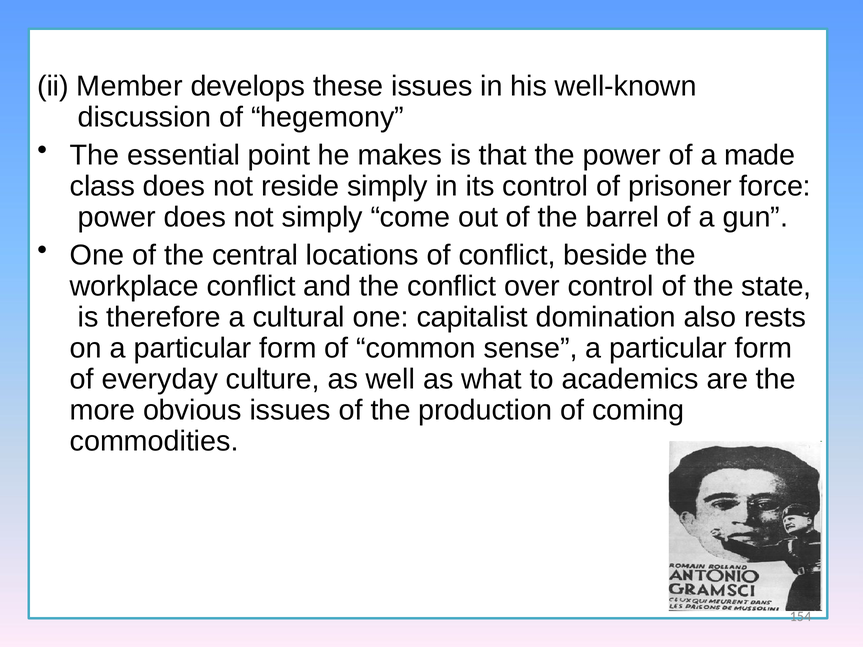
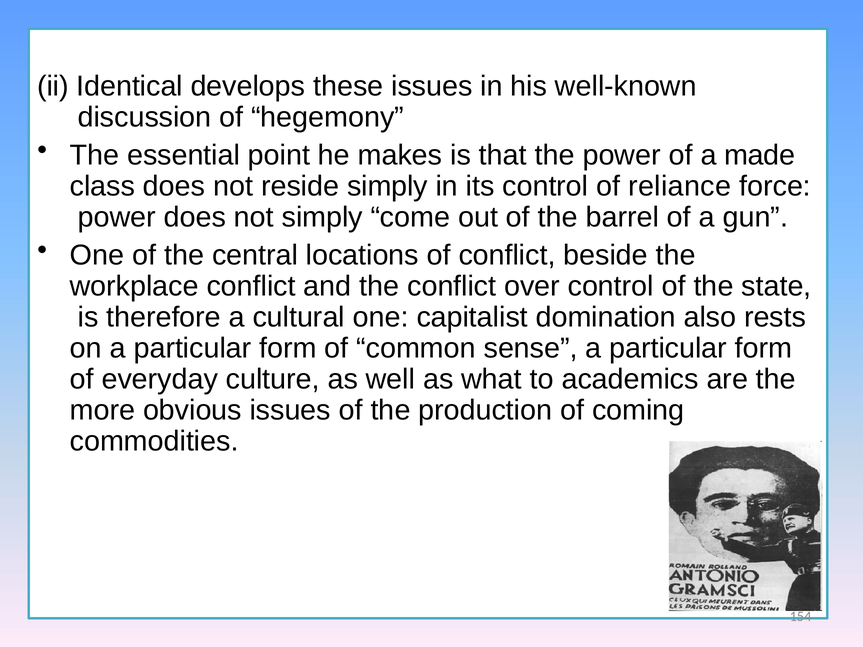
Member: Member -> Identical (130, 86)
prisoner: prisoner -> reliance (680, 186)
